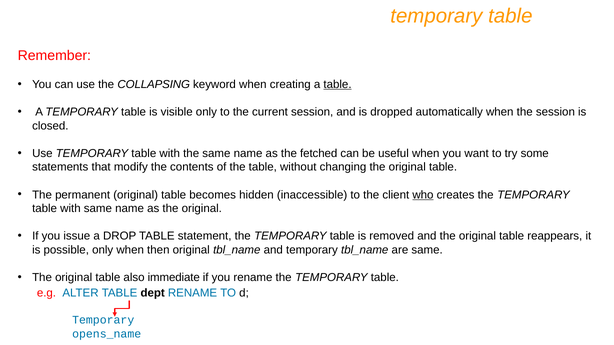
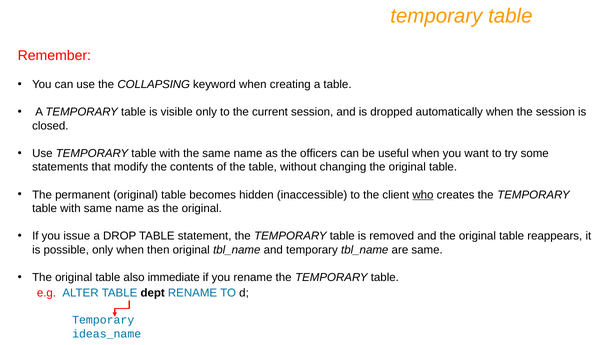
table underline: present -> none (338, 84)
fetched: fetched -> officers (319, 154)
opens_name: opens_name -> ideas_name (107, 334)
